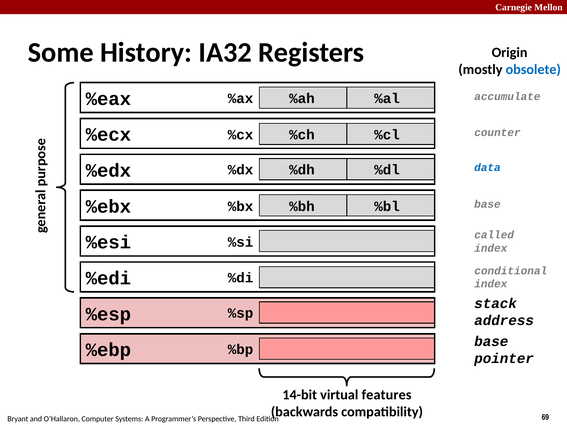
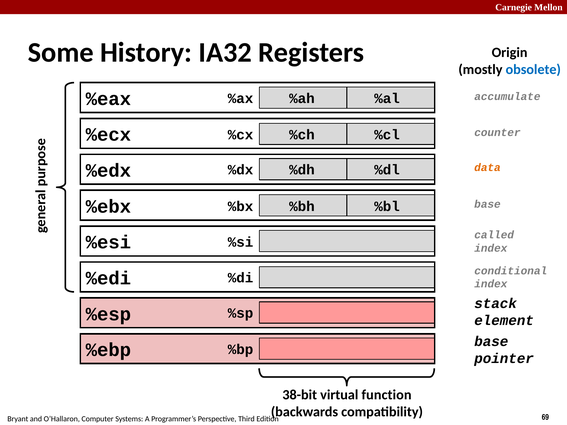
data colour: blue -> orange (487, 168)
address: address -> element (504, 321)
14-bit: 14-bit -> 38-bit (300, 395)
features: features -> function (387, 395)
